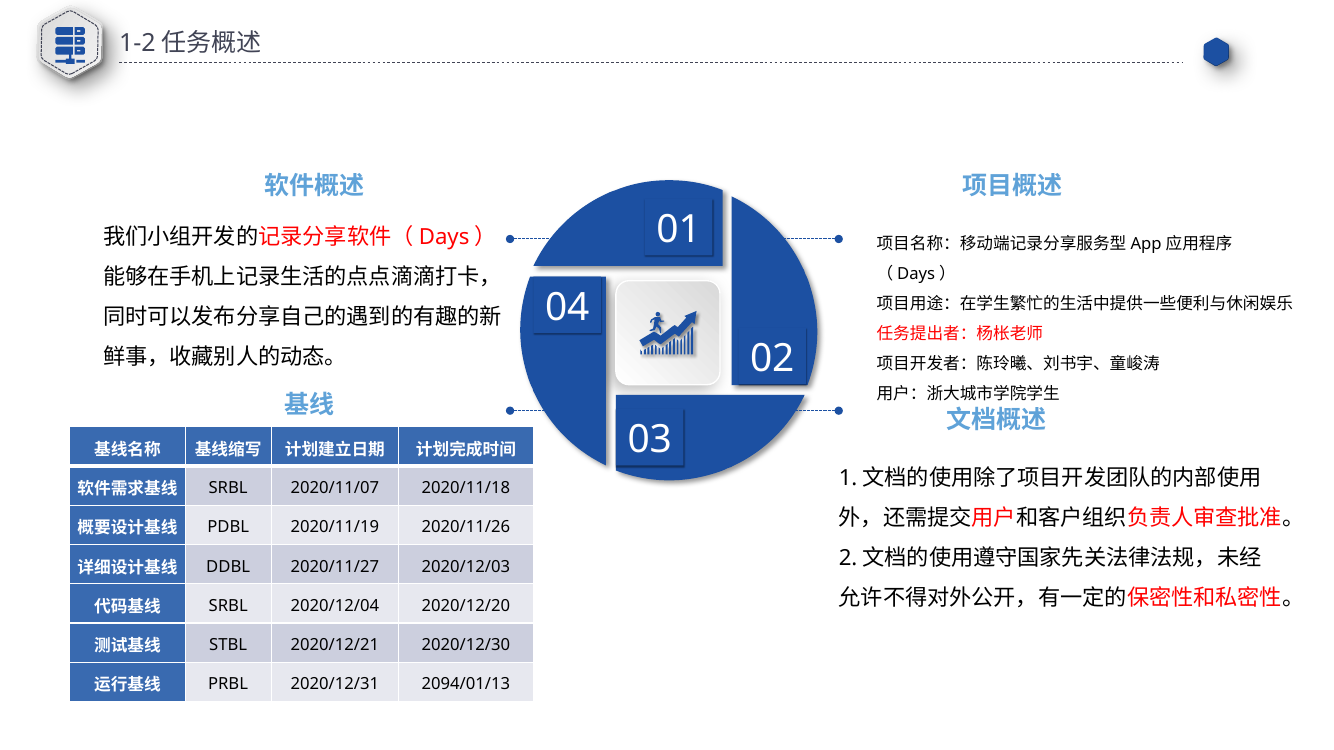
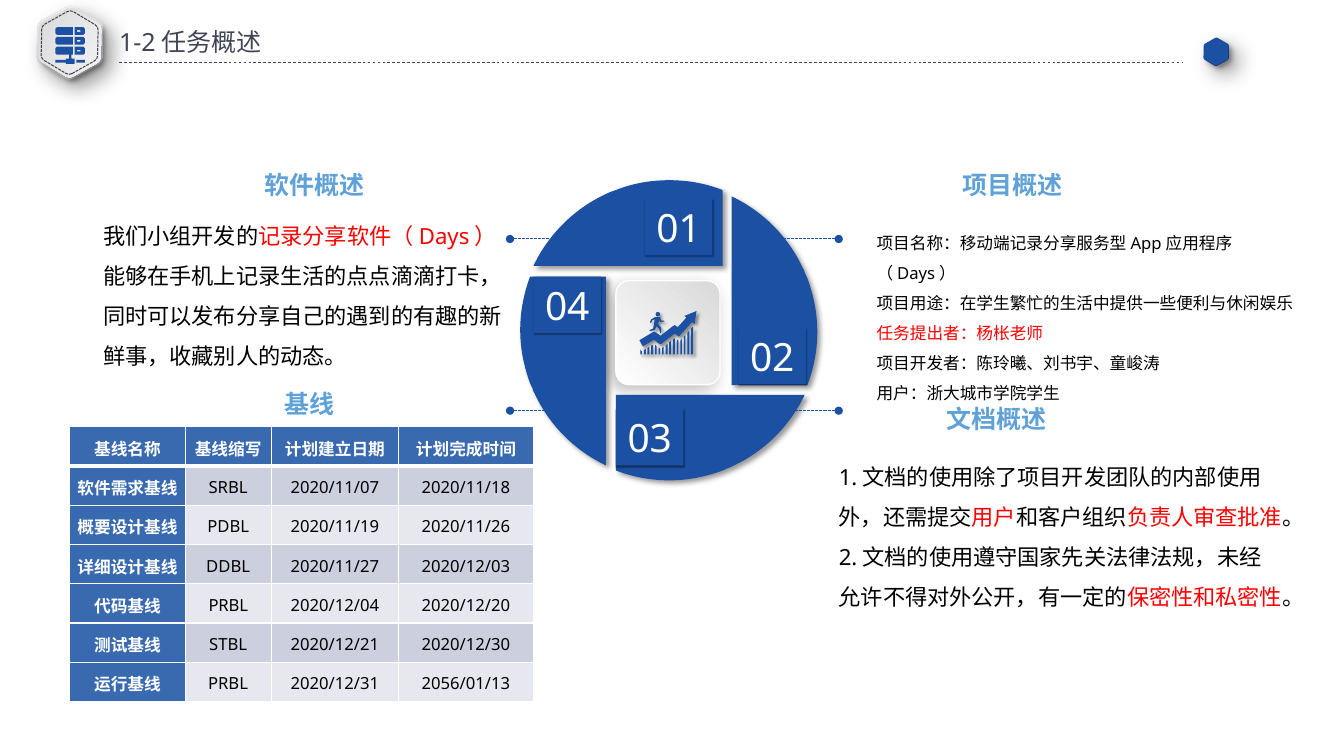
SRBL: SRBL -> PRBL (228, 606)
2094/01/13: 2094/01/13 -> 2056/01/13 (466, 685)
